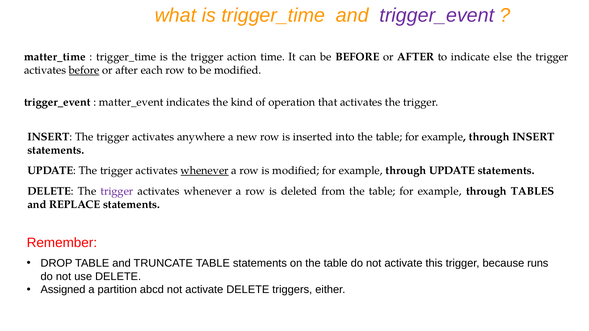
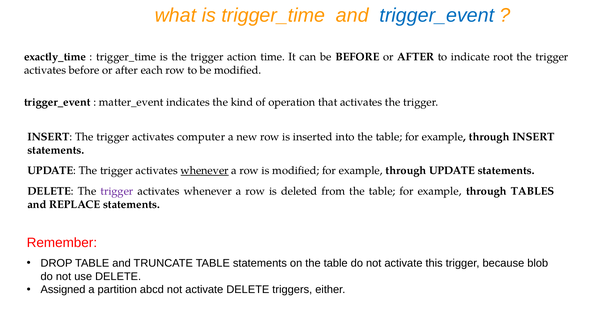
trigger_event colour: purple -> blue (437, 15)
matter_time: matter_time -> exactly_time (55, 57)
else: else -> root (503, 57)
before underline: present -> none (84, 70)
anywhere: anywhere -> computer (201, 137)
runs: runs -> blob (538, 263)
